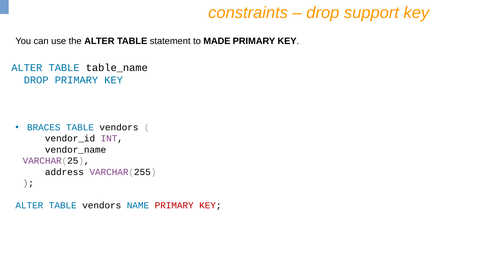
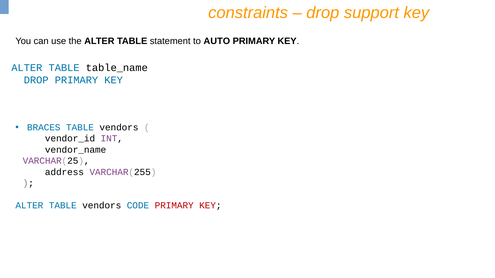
MADE: MADE -> AUTO (217, 41)
NAME: NAME -> CODE (138, 206)
